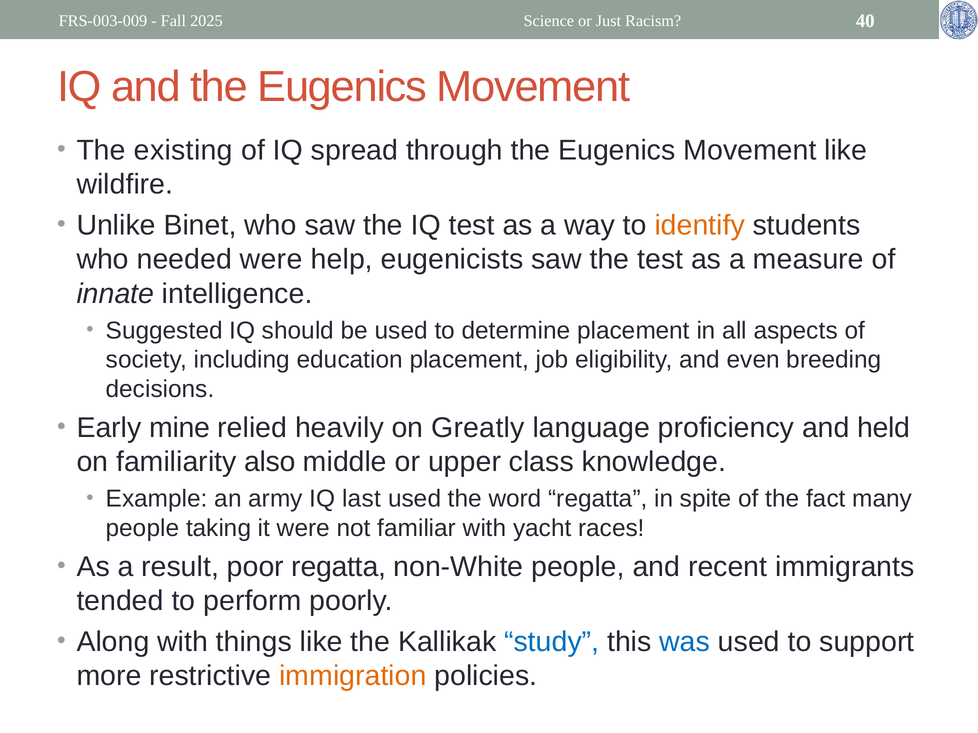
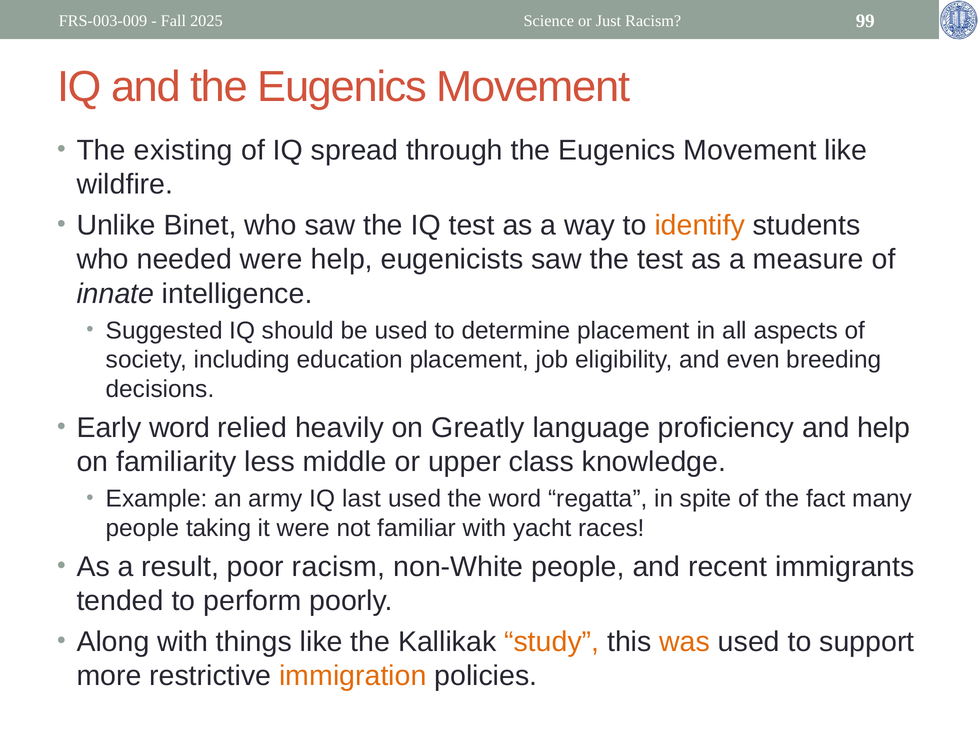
40: 40 -> 99 (865, 21)
Early mine: mine -> word (180, 428)
and held: held -> help (884, 428)
also: also -> less (270, 462)
poor regatta: regatta -> racism (338, 567)
study colour: blue -> orange (552, 642)
was colour: blue -> orange (685, 642)
